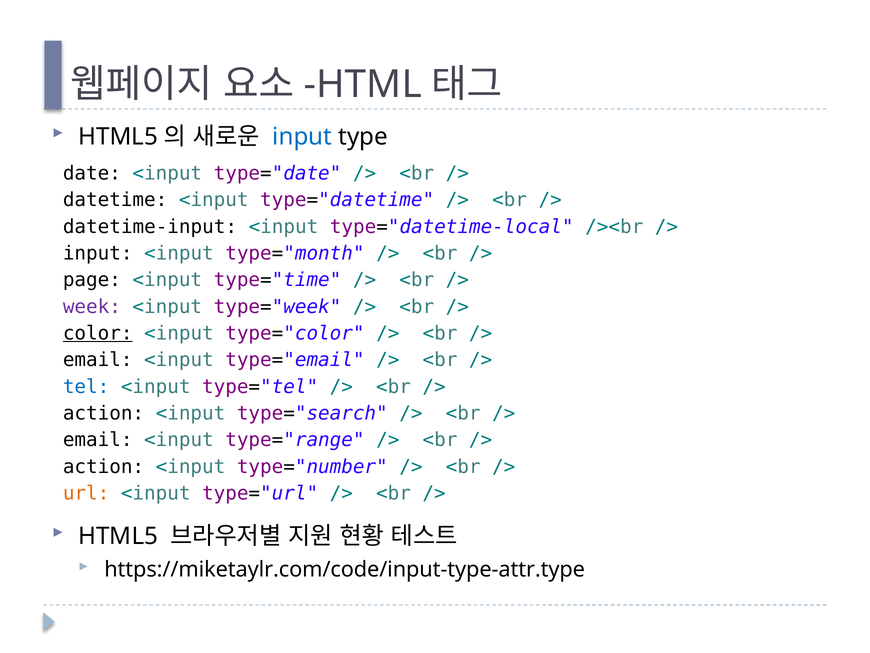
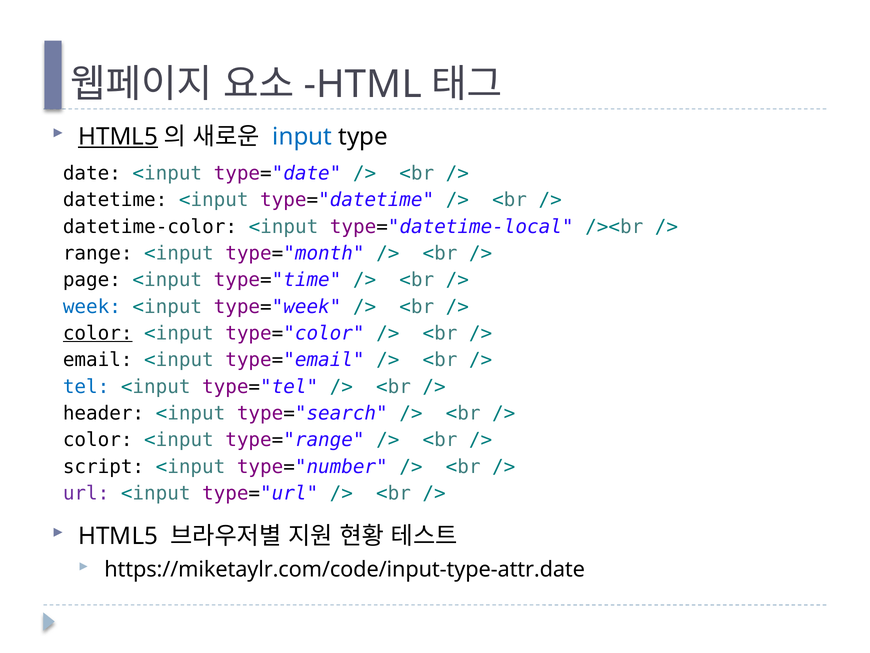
HTML5 underline: none -> present (118, 137)
datetime-input: datetime-input -> datetime-color (150, 227)
input: input -> range (98, 253)
week colour: purple -> blue (92, 306)
action: action -> header (104, 413)
email: email -> color (98, 440)
action: action -> script (104, 466)
url colour: orange -> purple (86, 493)
https://miketaylr.com/code/input-type-attr.type: https://miketaylr.com/code/input-type-attr.type -> https://miketaylr.com/code/input-type-attr.date (345, 569)
